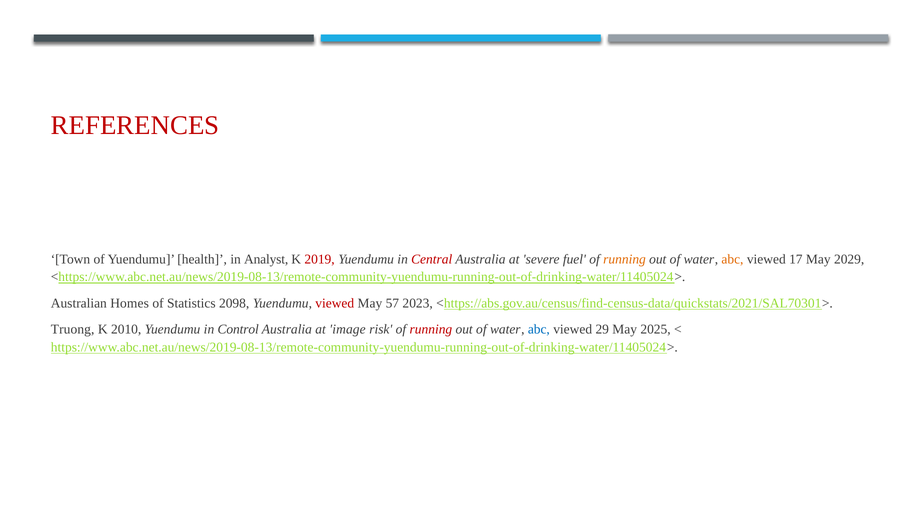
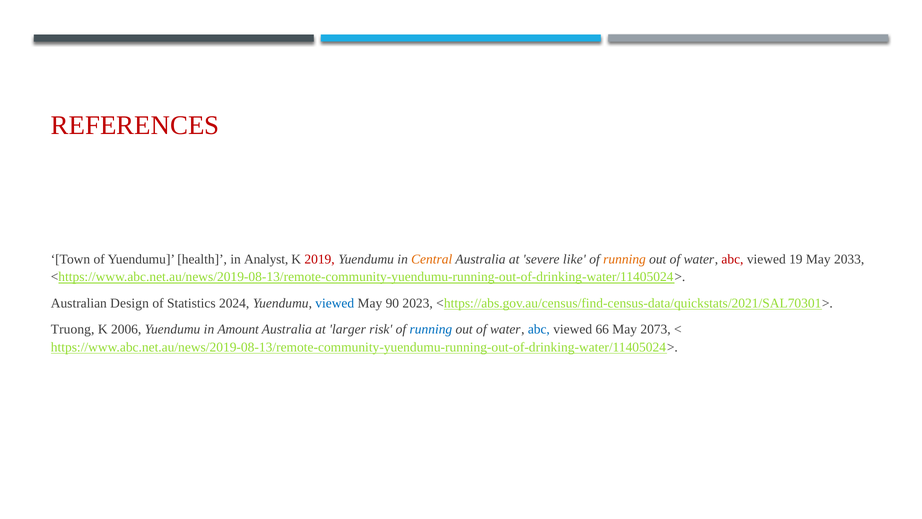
Central colour: red -> orange (432, 259)
fuel: fuel -> like (574, 259)
abc colour: orange -> red (732, 259)
17: 17 -> 19 (796, 259)
2029: 2029 -> 2033 (849, 259)
Homes: Homes -> Design (130, 303)
2098: 2098 -> 2024 (234, 303)
viewed colour: red -> blue (335, 303)
57: 57 -> 90 (392, 303)
2010: 2010 -> 2006 (126, 329)
Control: Control -> Amount (238, 329)
image: image -> larger (348, 329)
running colour: red -> blue (431, 329)
29: 29 -> 66 (602, 329)
2025: 2025 -> 2073 (656, 329)
